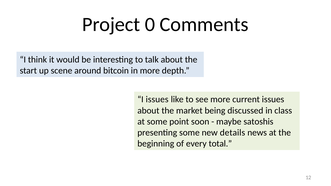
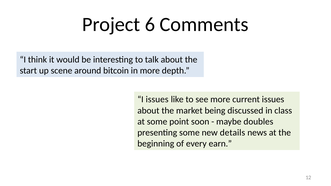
0: 0 -> 6 (150, 24)
satoshis: satoshis -> doubles (258, 122)
total: total -> earn (220, 144)
